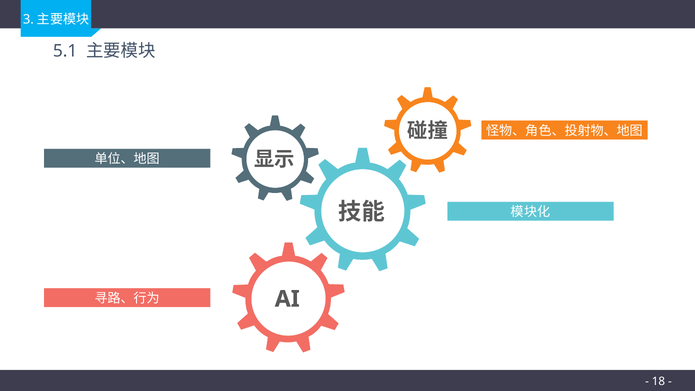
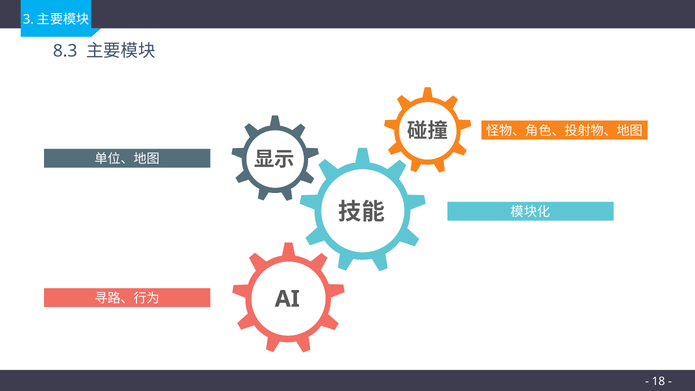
5.1: 5.1 -> 8.3 (65, 51)
